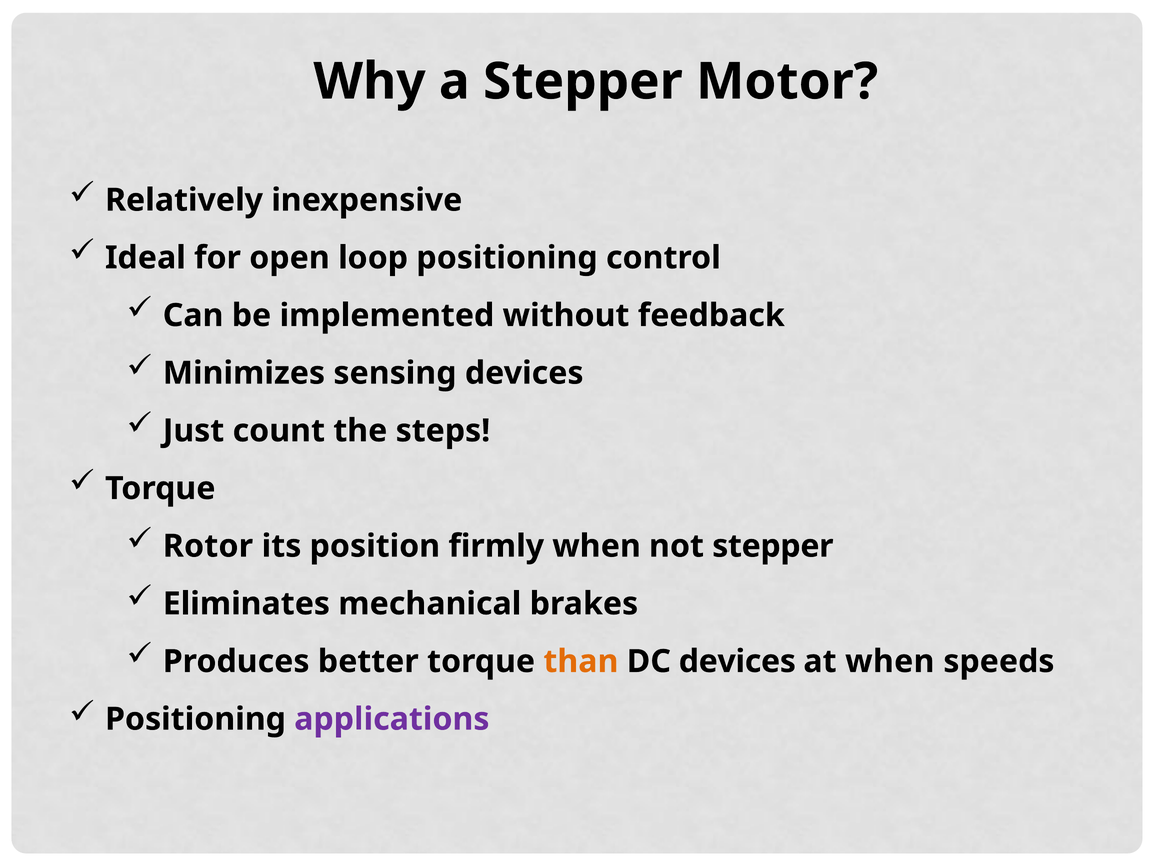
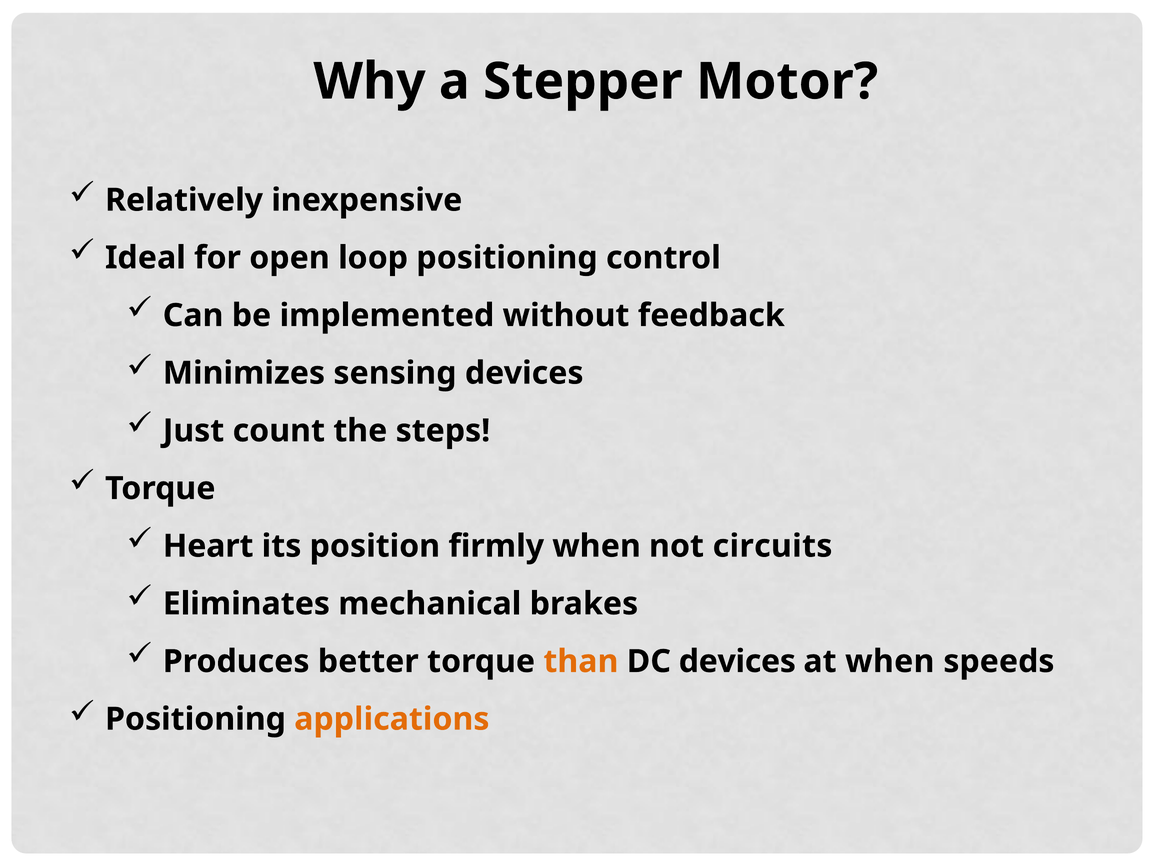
Rotor: Rotor -> Heart (208, 546)
not stepper: stepper -> circuits (773, 546)
applications colour: purple -> orange (392, 720)
